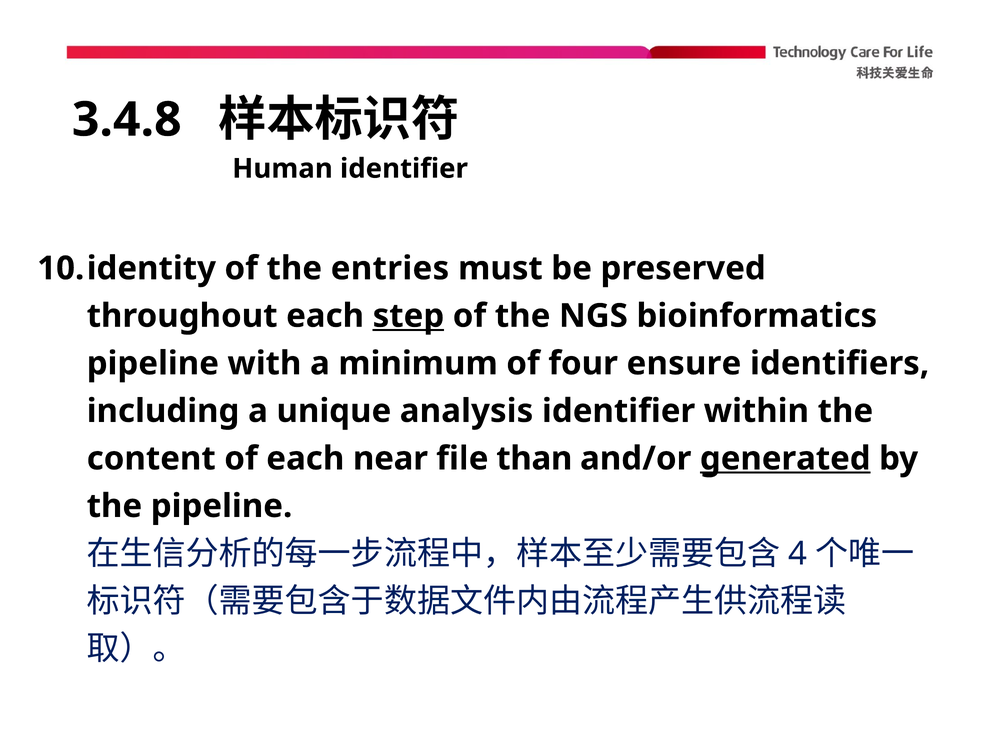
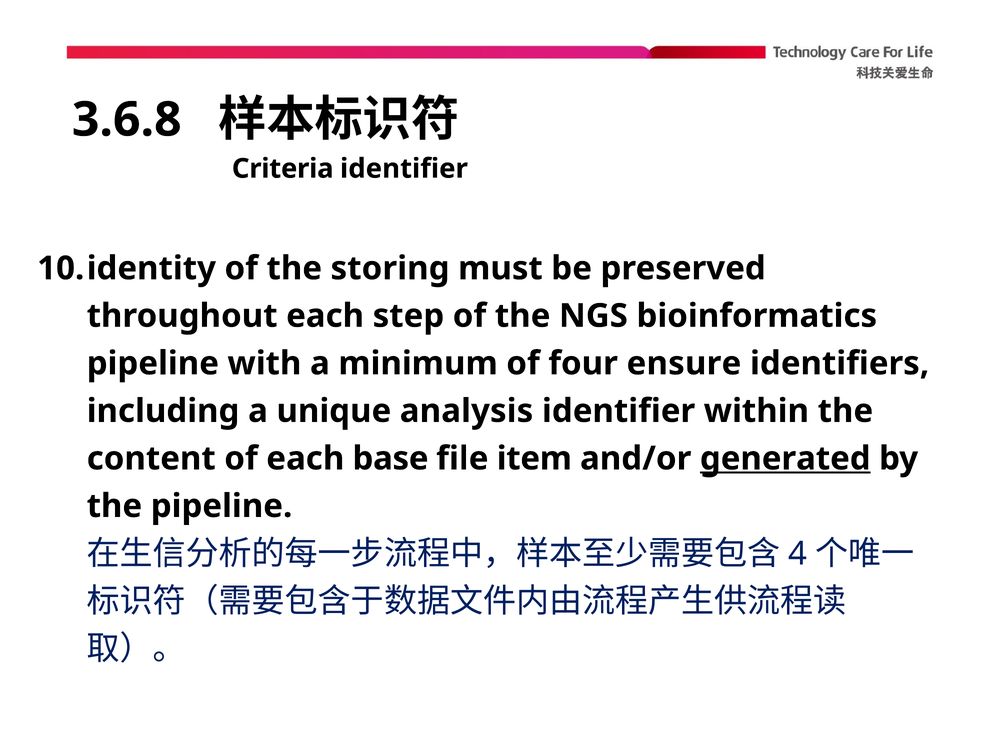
3.4.8: 3.4.8 -> 3.6.8 (127, 120)
Human: Human -> Criteria (283, 169)
entries: entries -> storing (390, 268)
step underline: present -> none (408, 316)
near: near -> base (391, 459)
than: than -> item (534, 459)
